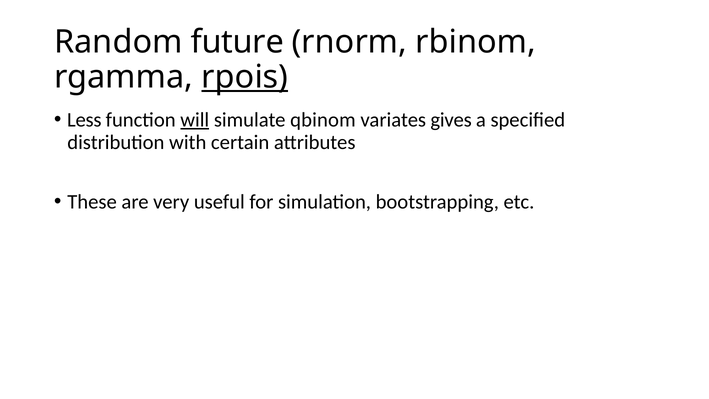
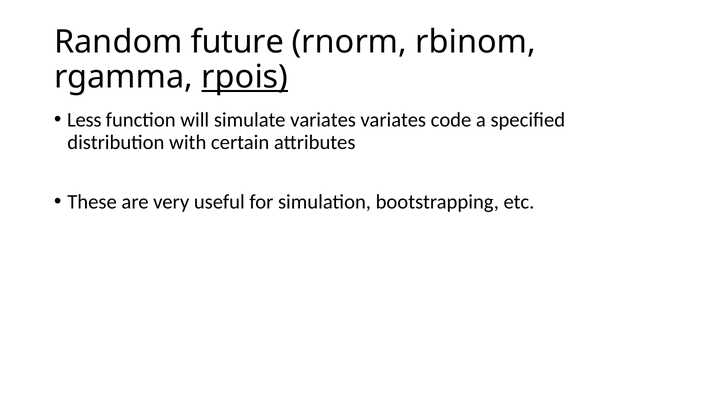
will underline: present -> none (195, 120)
simulate qbinom: qbinom -> variates (323, 120)
gives: gives -> code (451, 120)
